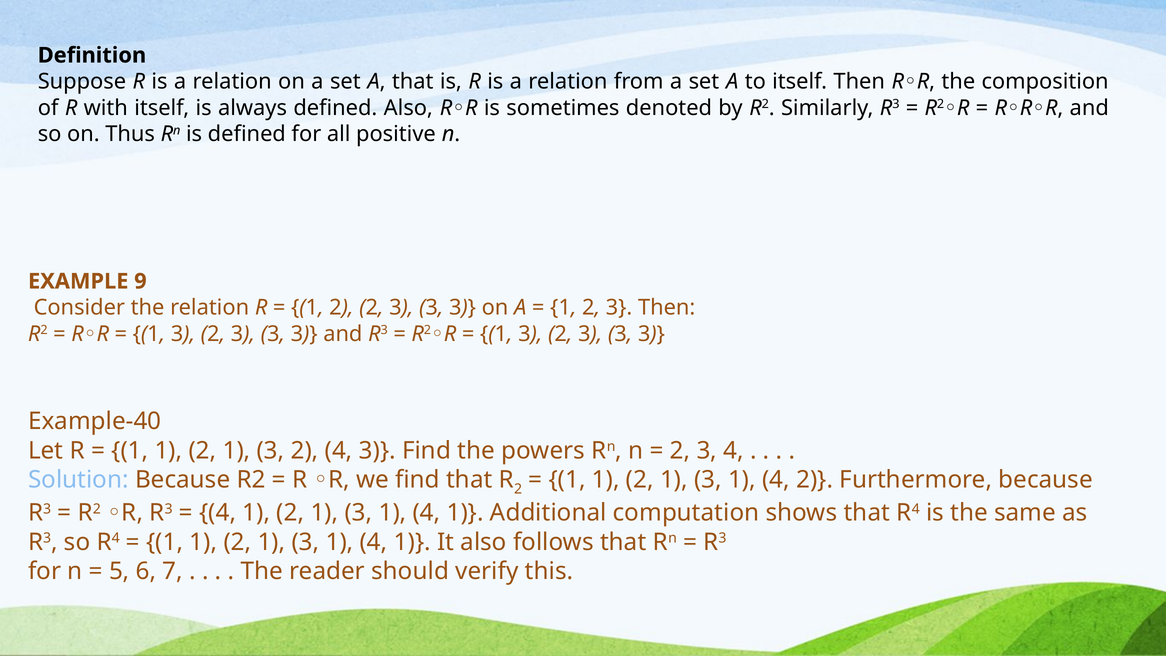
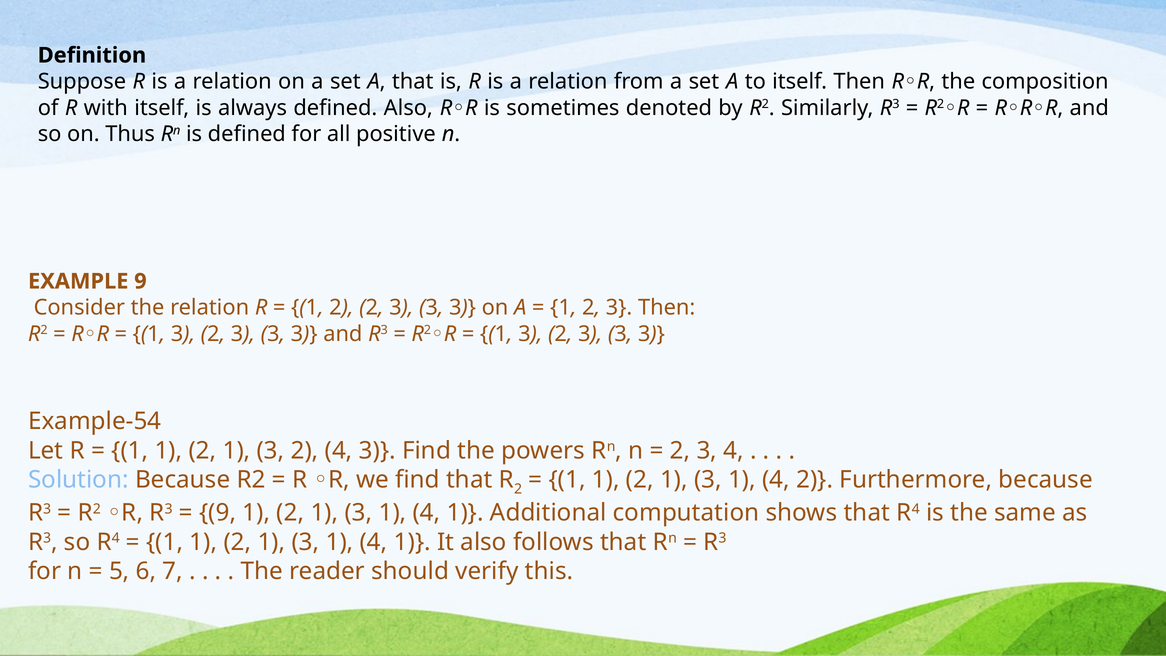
Example-40: Example-40 -> Example-54 (95, 421)
4: 4 -> 9 (218, 513)
